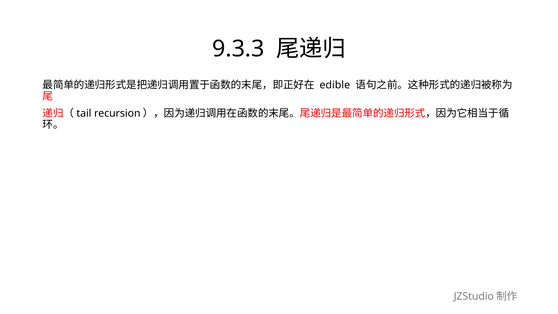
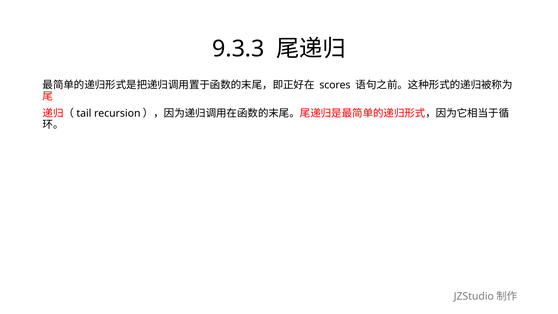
edible: edible -> scores (335, 85)
